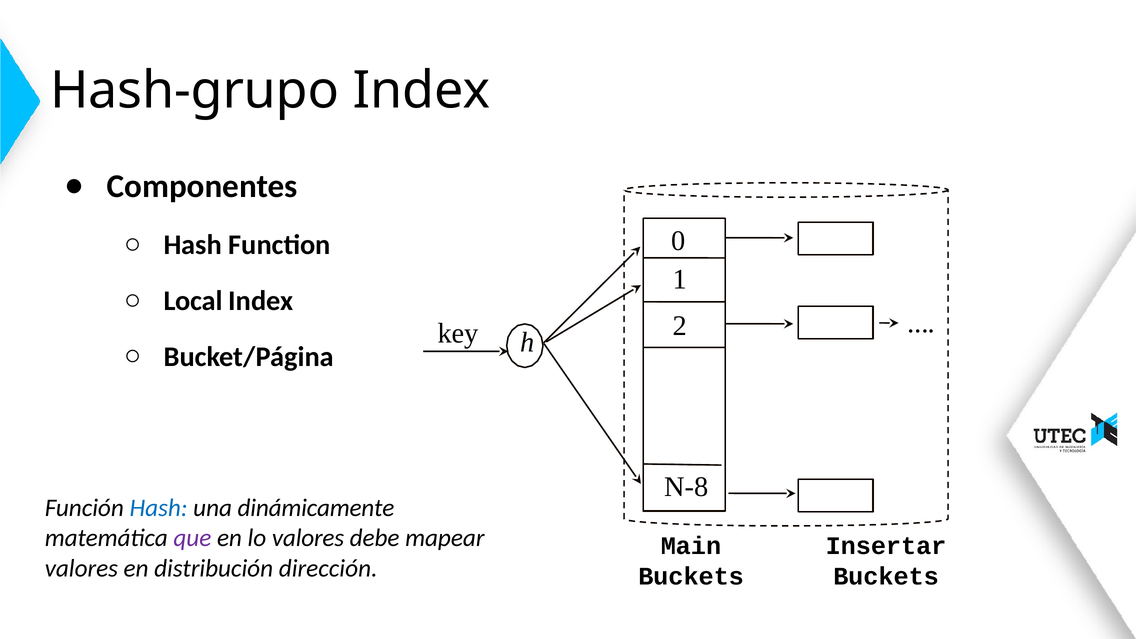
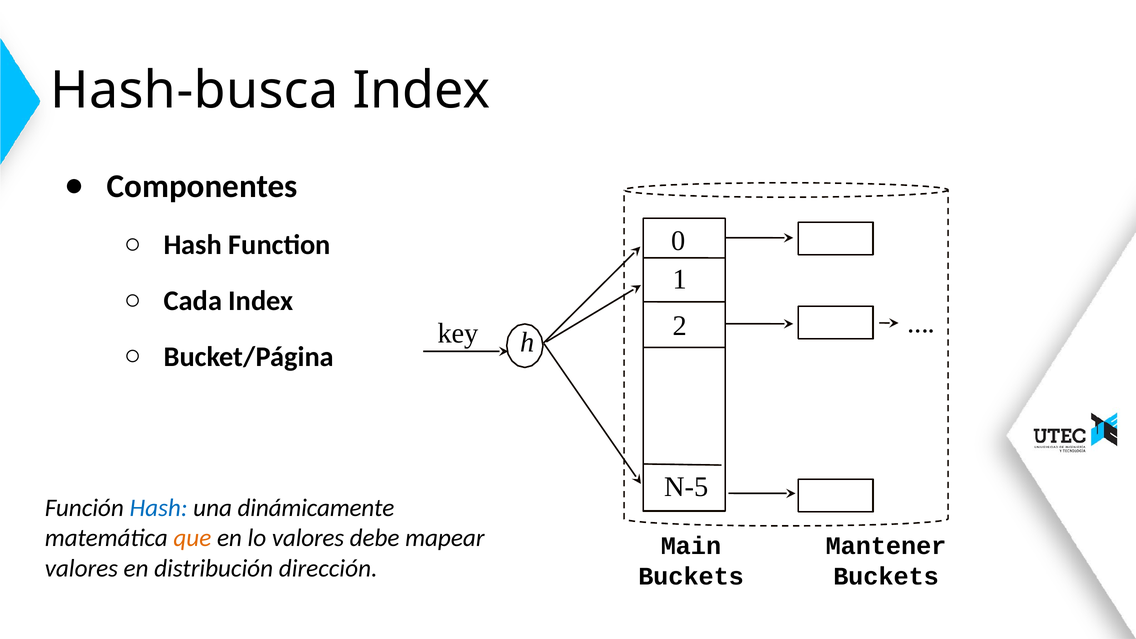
Hash-grupo: Hash-grupo -> Hash-busca (194, 91)
Local: Local -> Cada (193, 301)
N-8: N-8 -> N-5 (686, 487)
que colour: purple -> orange (192, 538)
Insertar: Insertar -> Mantener (886, 546)
